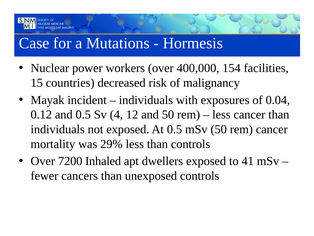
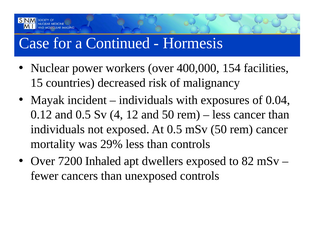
Mutations: Mutations -> Continued (118, 43)
41: 41 -> 82 (248, 161)
